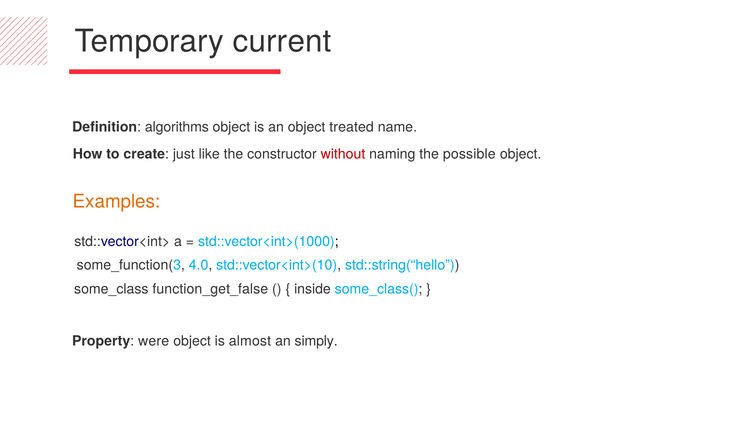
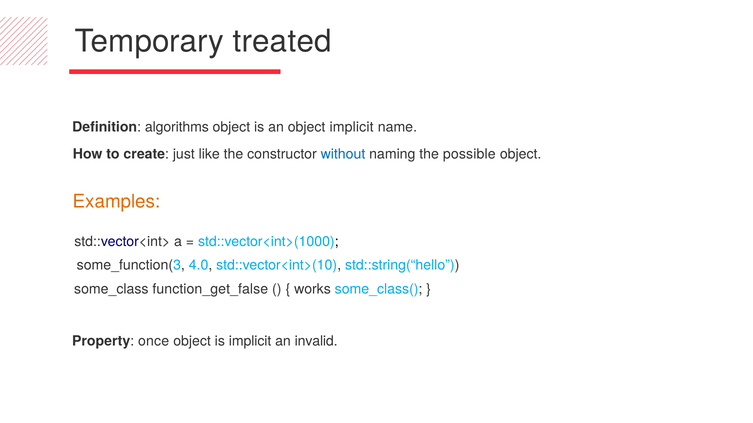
current: current -> treated (282, 41)
object treated: treated -> implicit (352, 127)
without colour: red -> blue (343, 154)
inside: inside -> works (312, 289)
were: were -> once (154, 342)
is almost: almost -> implicit (250, 342)
simply: simply -> invalid (316, 342)
